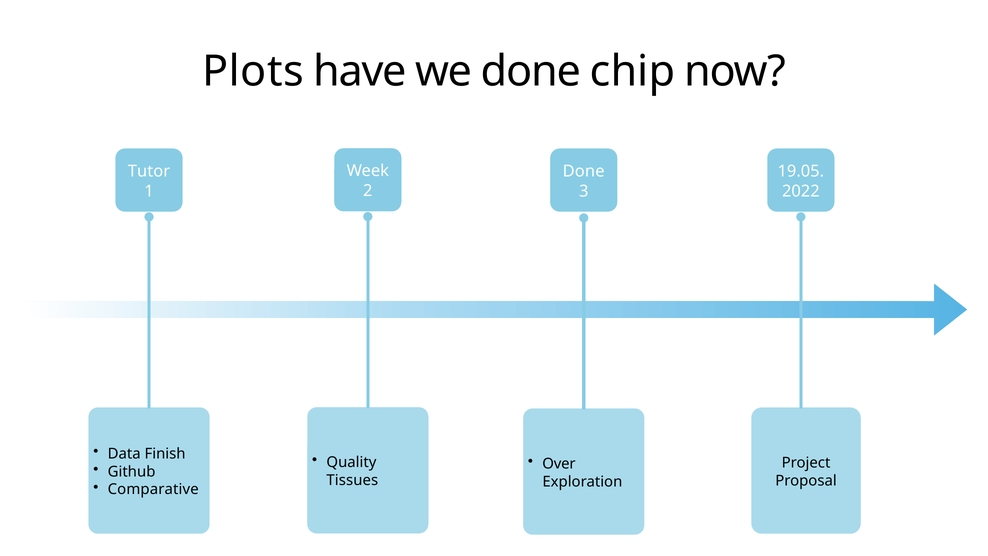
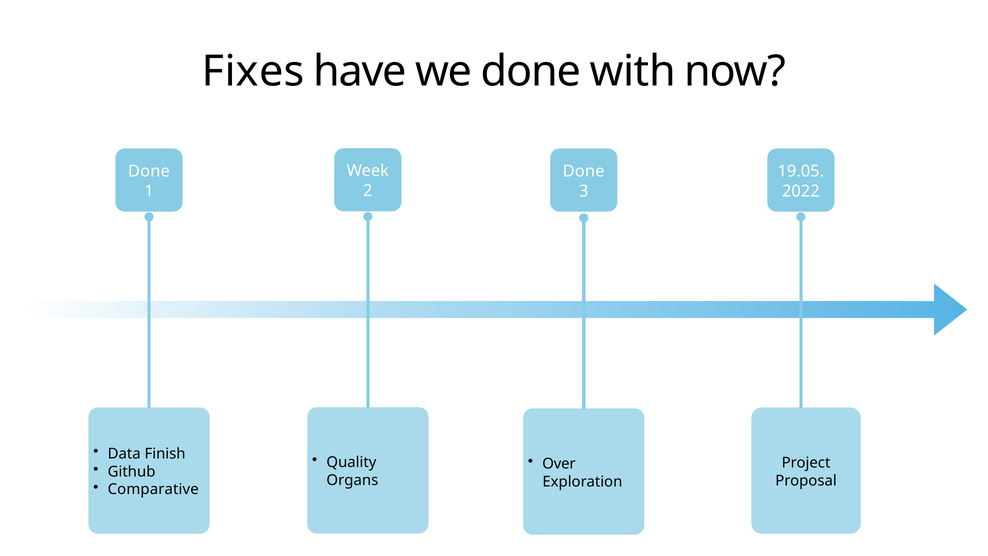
Plots: Plots -> Fixes (253, 71)
chip: chip -> with (633, 71)
Tutor: Tutor -> Done (149, 171)
Tissues: Tissues -> Organs (352, 480)
